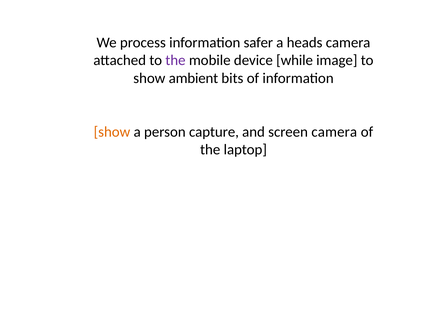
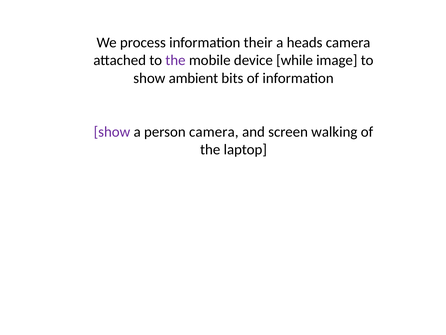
safer: safer -> their (258, 42)
show colour: orange -> purple (112, 132)
person capture: capture -> camera (214, 132)
screen camera: camera -> walking (334, 132)
